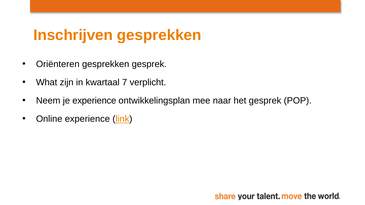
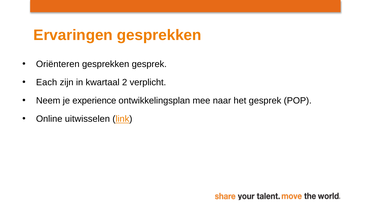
Inschrijven: Inschrijven -> Ervaringen (73, 35)
What: What -> Each (47, 83)
7: 7 -> 2 (125, 83)
Online experience: experience -> uitwisselen (87, 119)
